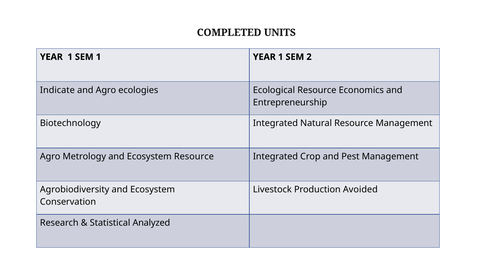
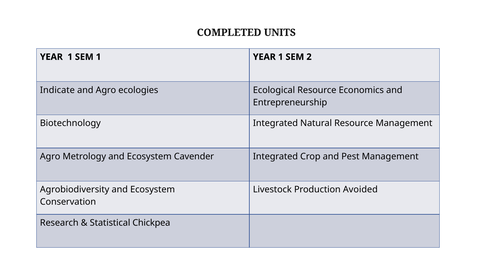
Ecosystem Resource: Resource -> Cavender (194, 156)
Analyzed: Analyzed -> Chickpea (151, 222)
